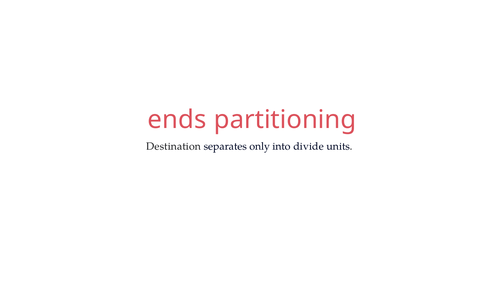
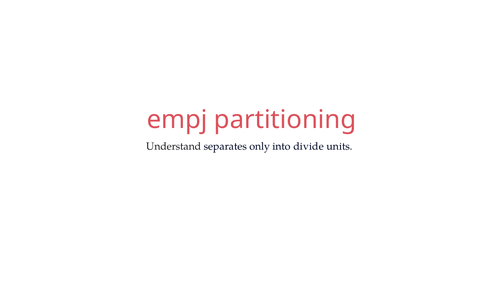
ends: ends -> empj (177, 120)
Destination: Destination -> Understand (174, 146)
